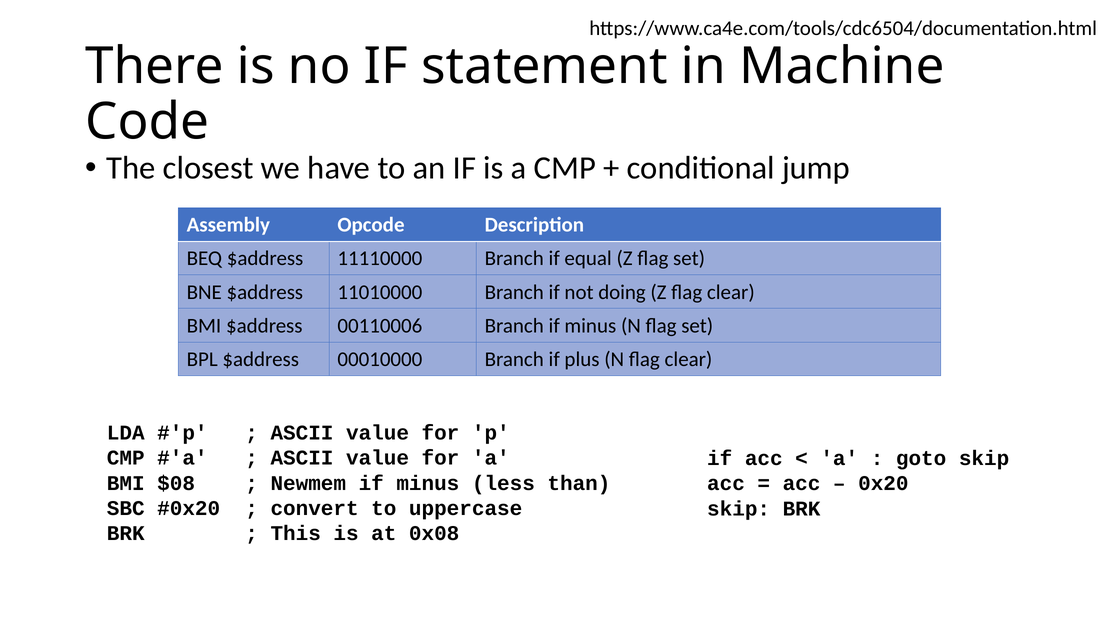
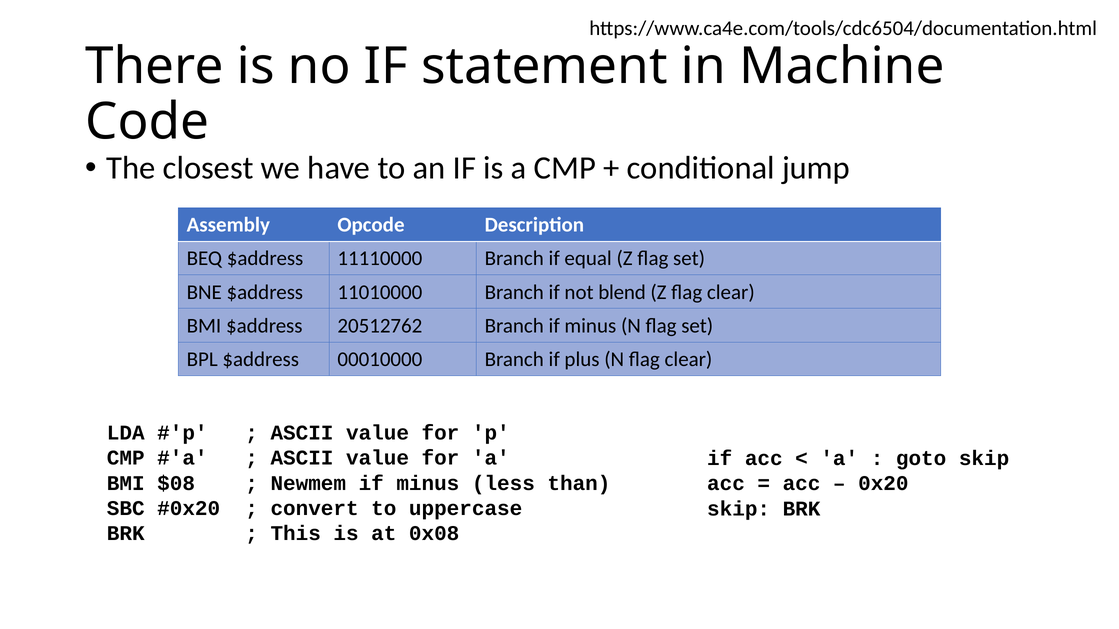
doing: doing -> blend (622, 292)
00110006: 00110006 -> 20512762 (380, 326)
